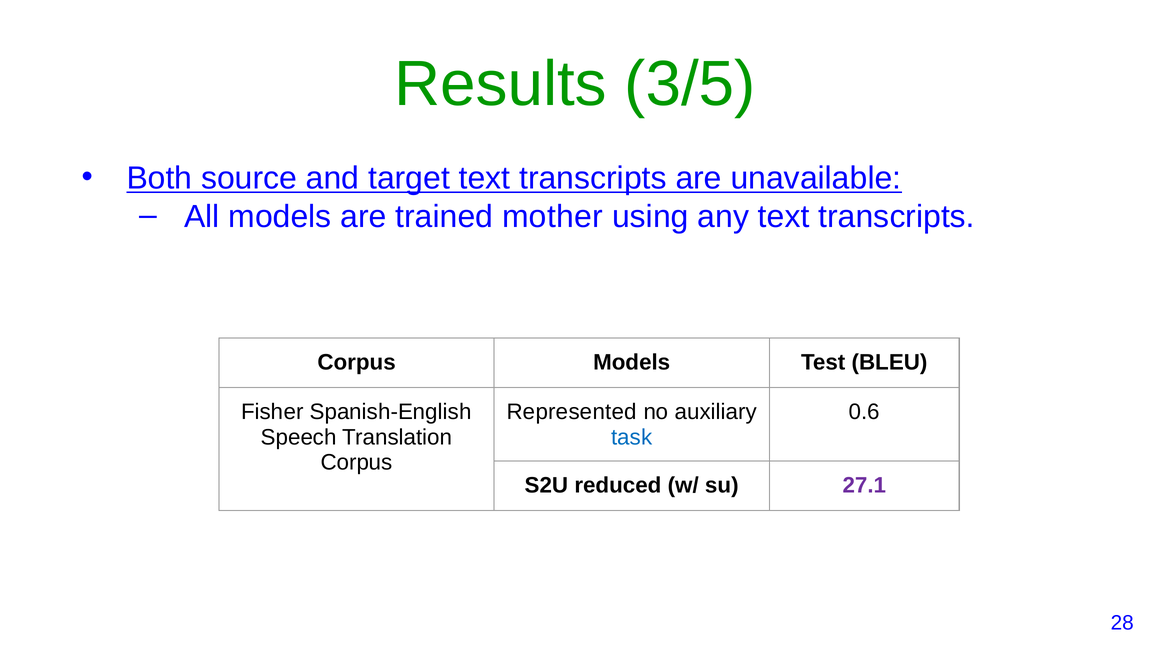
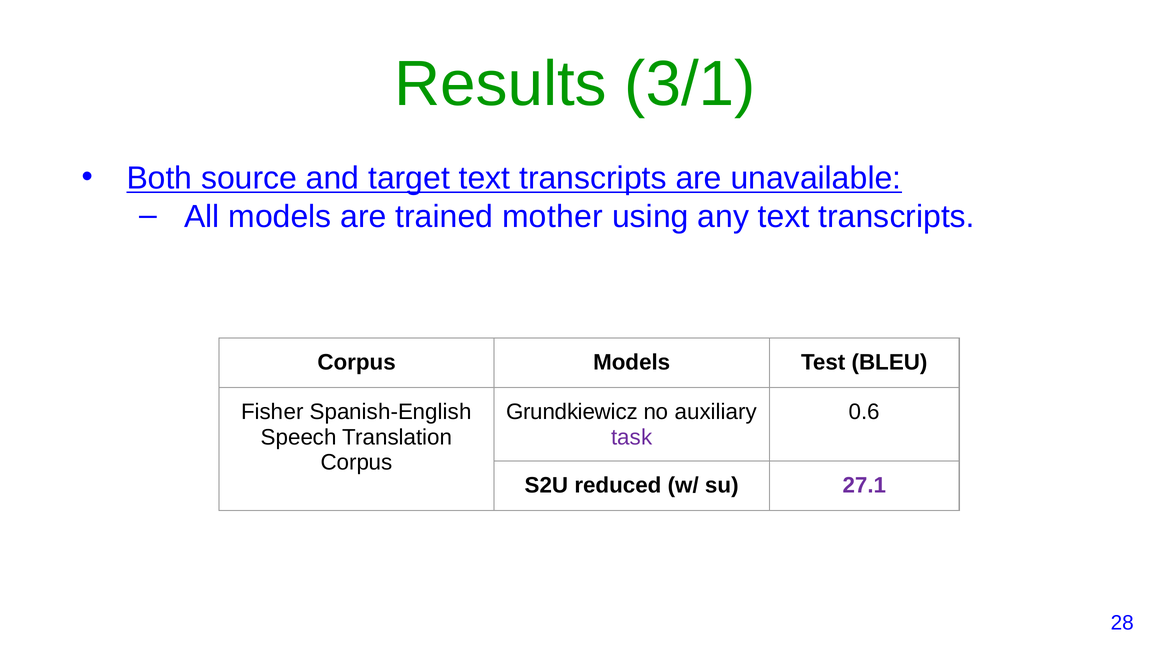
3/5: 3/5 -> 3/1 (690, 84)
Represented: Represented -> Grundkiewicz (572, 412)
task colour: blue -> purple (632, 437)
